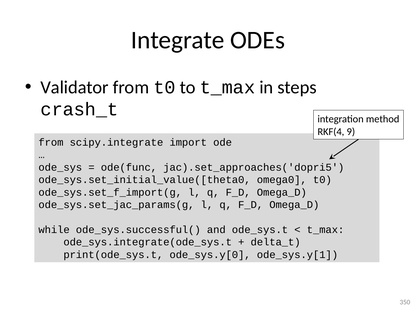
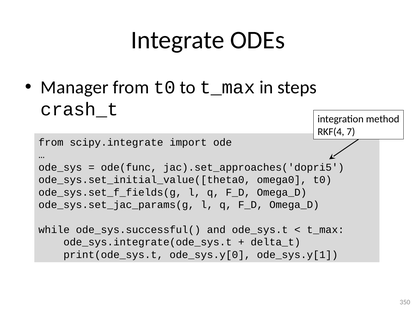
Validator: Validator -> Manager (75, 87)
9: 9 -> 7 (351, 132)
ode_sys.set_f_import(g: ode_sys.set_f_import(g -> ode_sys.set_f_fields(g (110, 192)
